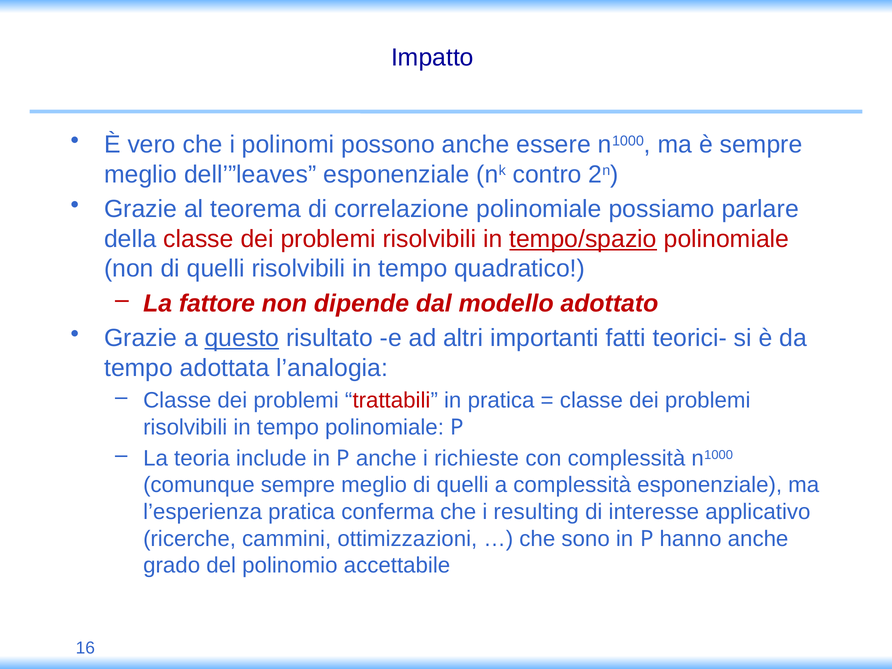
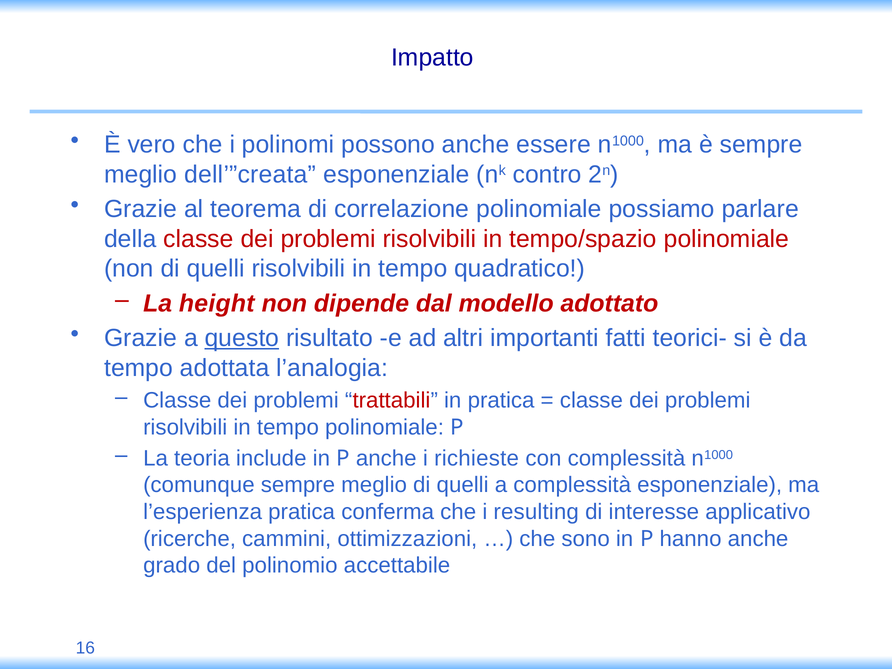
dell’”leaves: dell’”leaves -> dell’”creata (250, 175)
tempo/spazio underline: present -> none (583, 239)
fattore: fattore -> height (217, 303)
